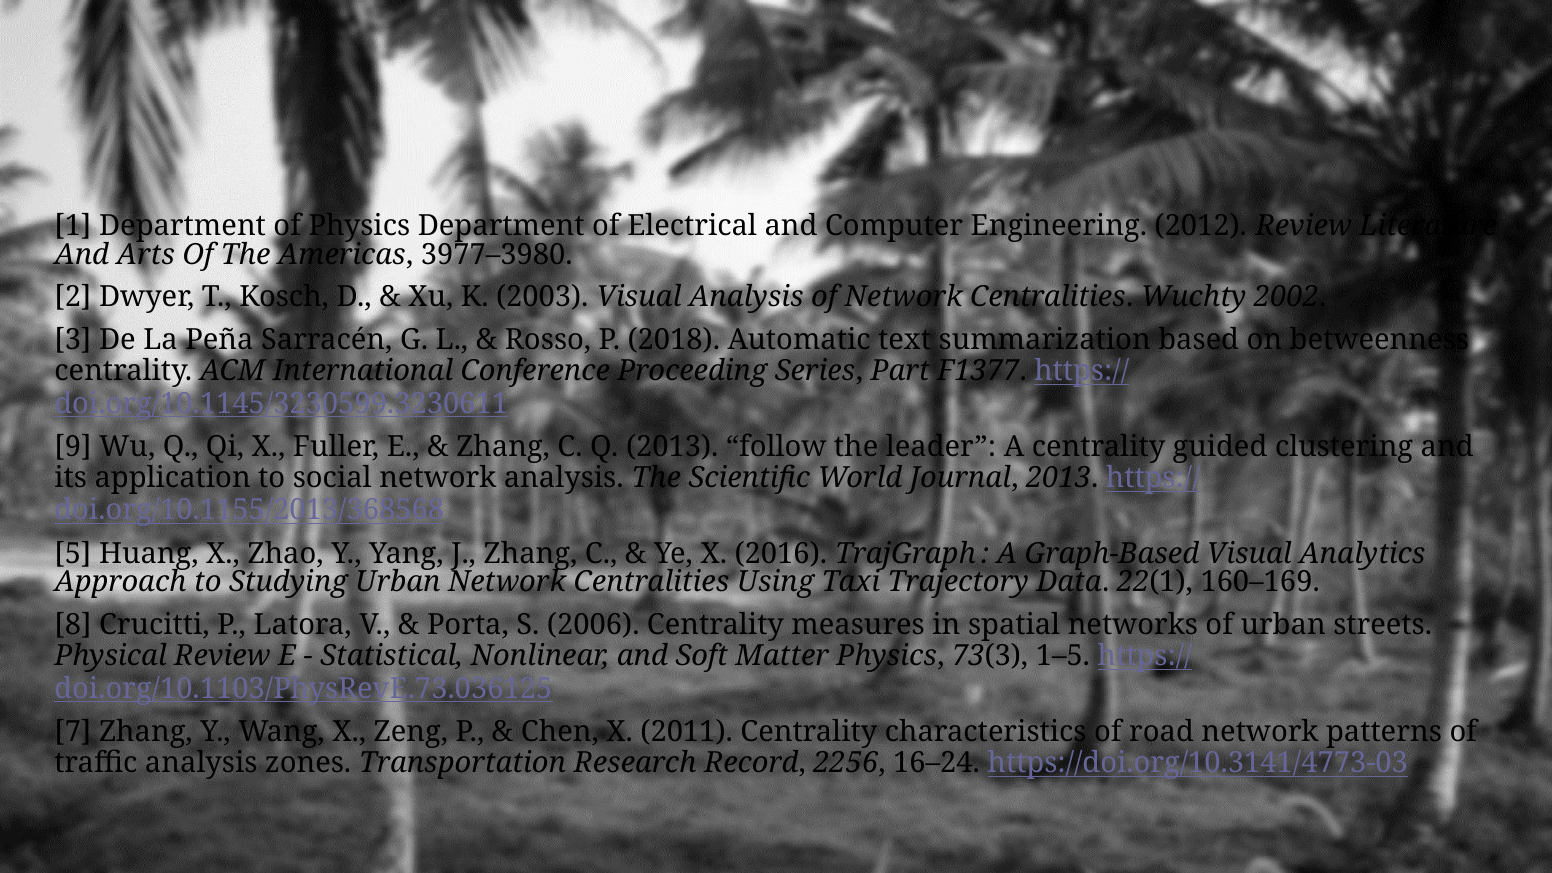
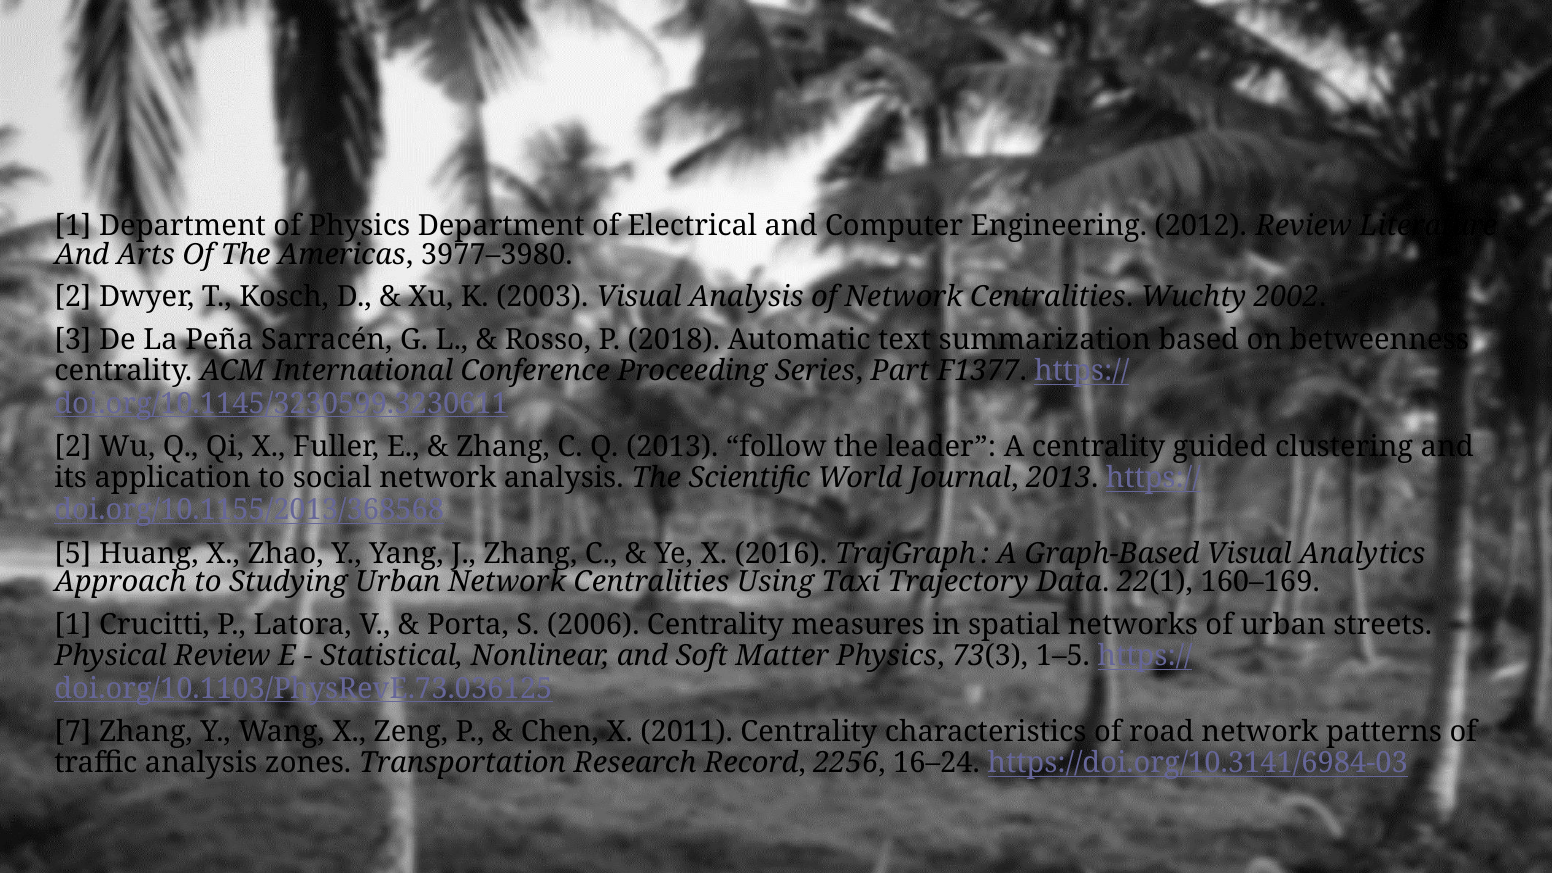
9: 9 -> 2 (73, 447)
8: 8 -> 1 (73, 625)
https://doi.org/10.3141/4773-03: https://doi.org/10.3141/4773-03 -> https://doi.org/10.3141/6984-03 (1198, 763)
